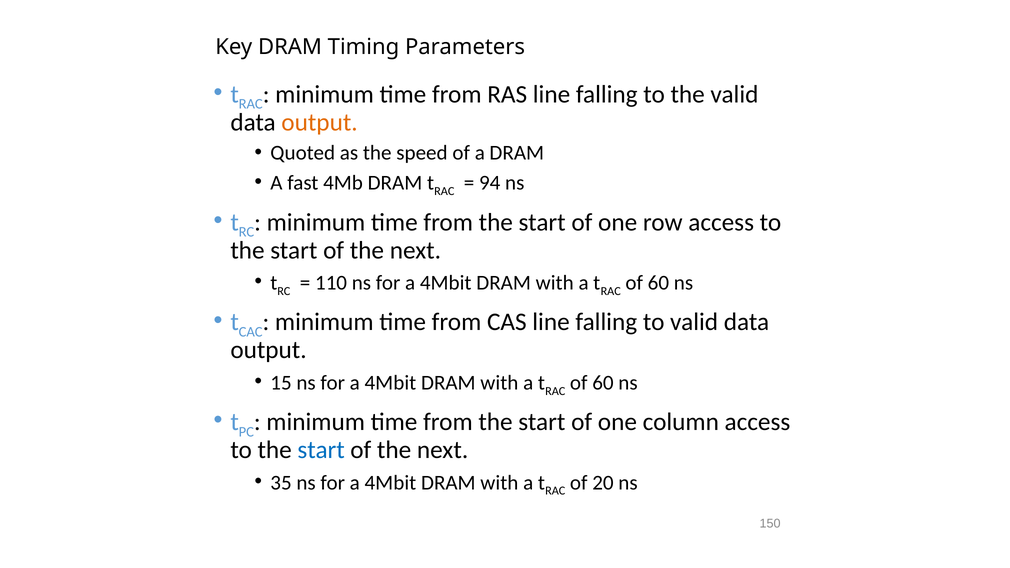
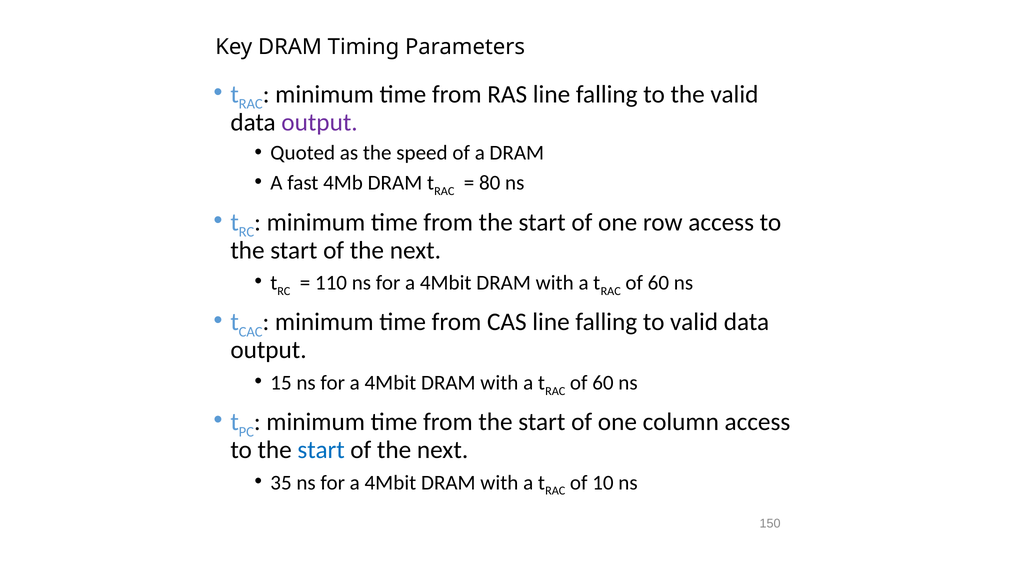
output colour: orange -> purple (320, 122)
94: 94 -> 80 (490, 183)
20: 20 -> 10 (603, 483)
